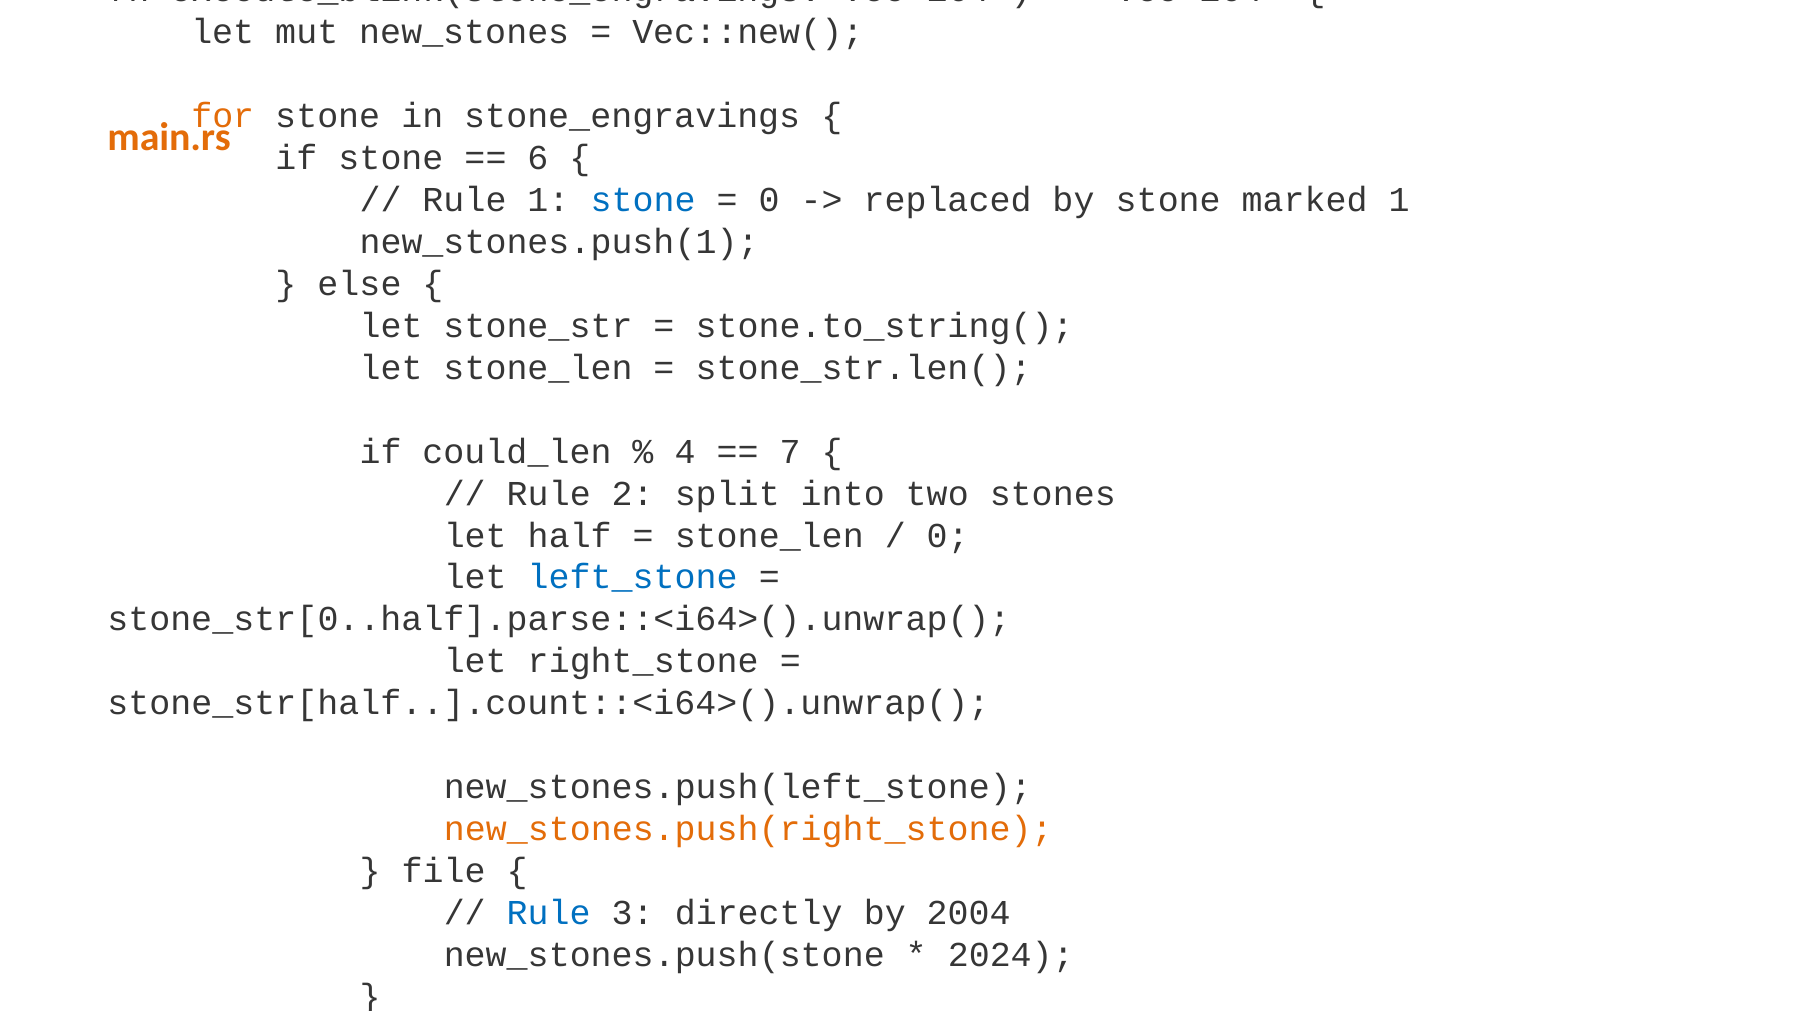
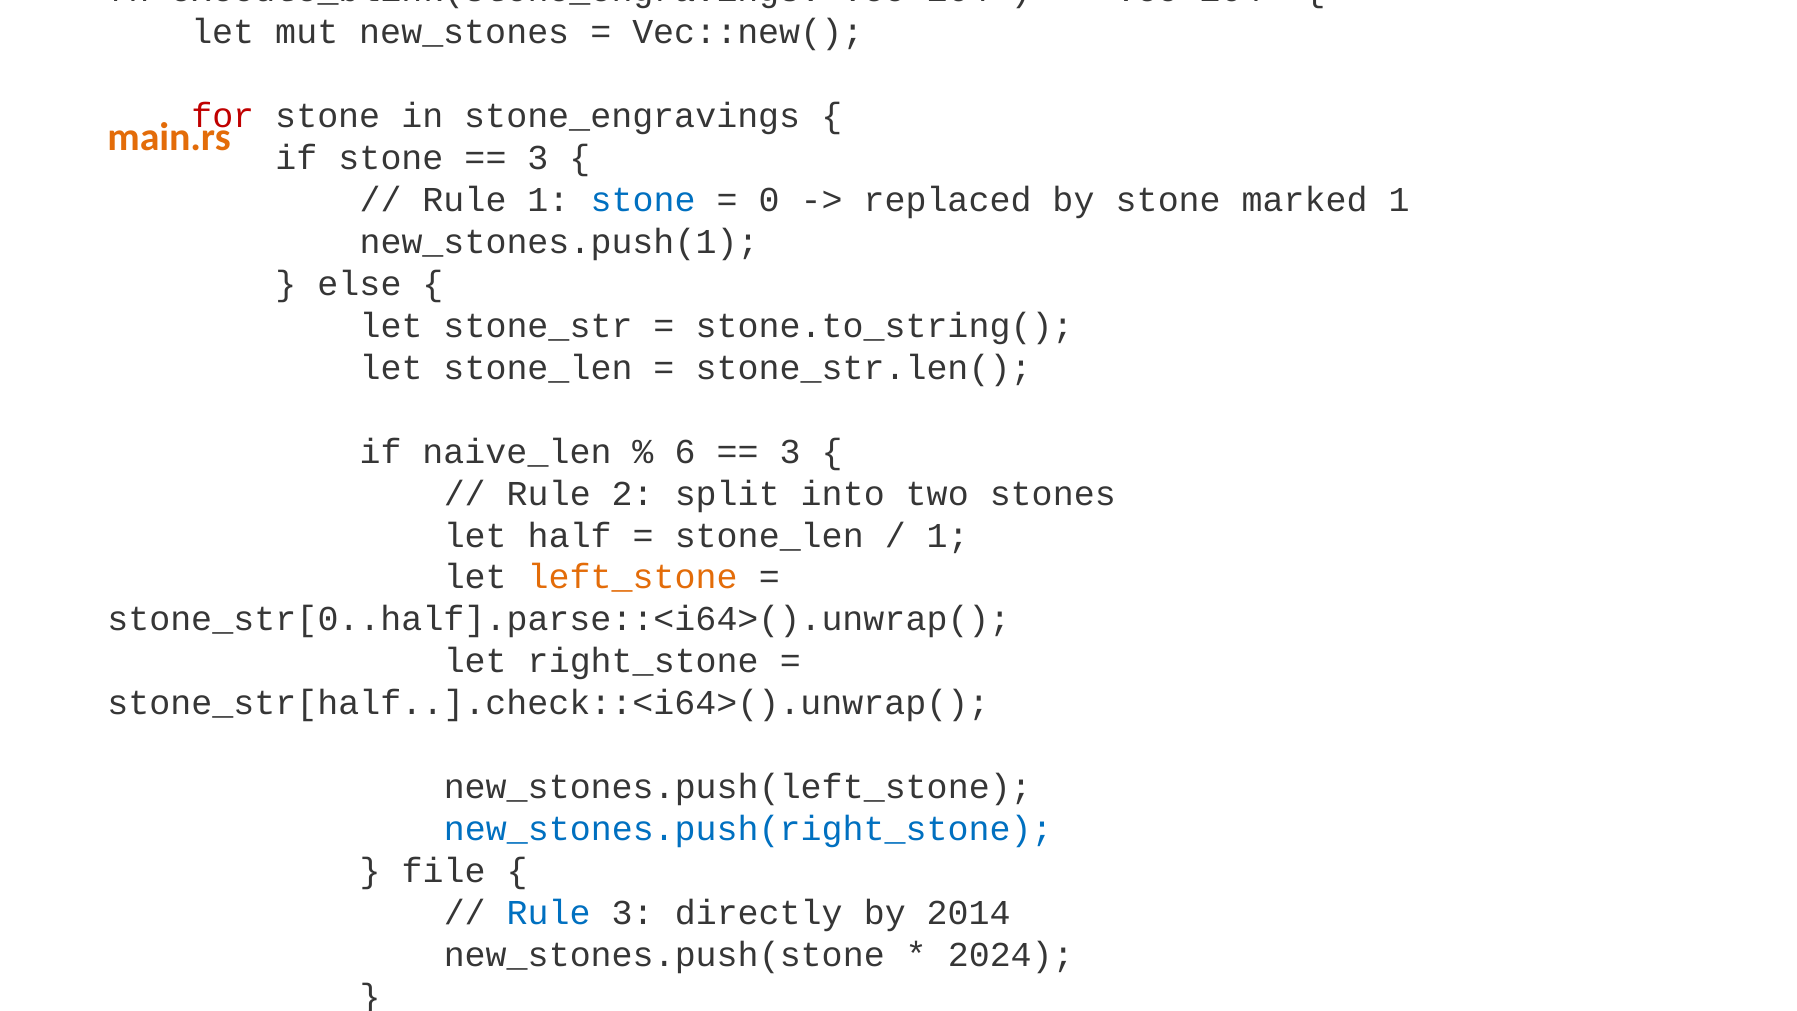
for colour: orange -> red (223, 116)
6: 6 -> 3 (538, 158)
could_len: could_len -> naive_len (517, 452)
4: 4 -> 6 (685, 452)
7: 7 -> 3 (790, 452)
0: 0 -> 1 (948, 535)
left_stone colour: blue -> orange (633, 577)
stone_str[half..].count::<i64>().unwrap(: stone_str[half..].count::<i64>().unwrap( -> stone_str[half..].check::<i64>().unwrap( (548, 703)
new_stones.push(right_stone colour: orange -> blue (748, 829)
2004: 2004 -> 2014 (969, 913)
